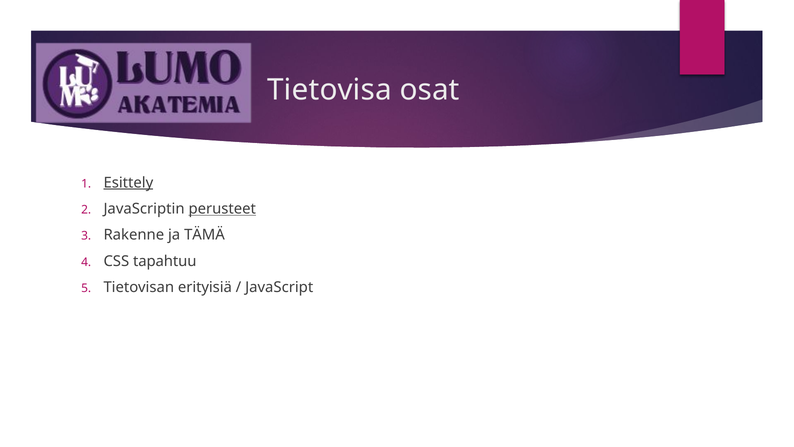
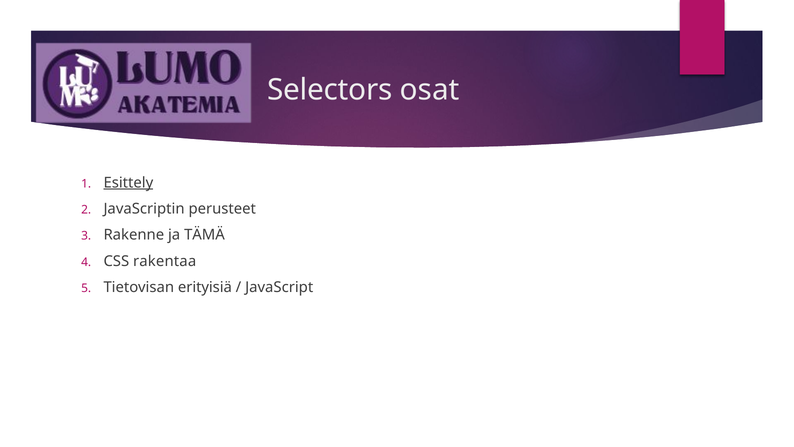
Tietovisa: Tietovisa -> Selectors (330, 90)
perusteet underline: present -> none (222, 209)
tapahtuu: tapahtuu -> rakentaa (165, 261)
